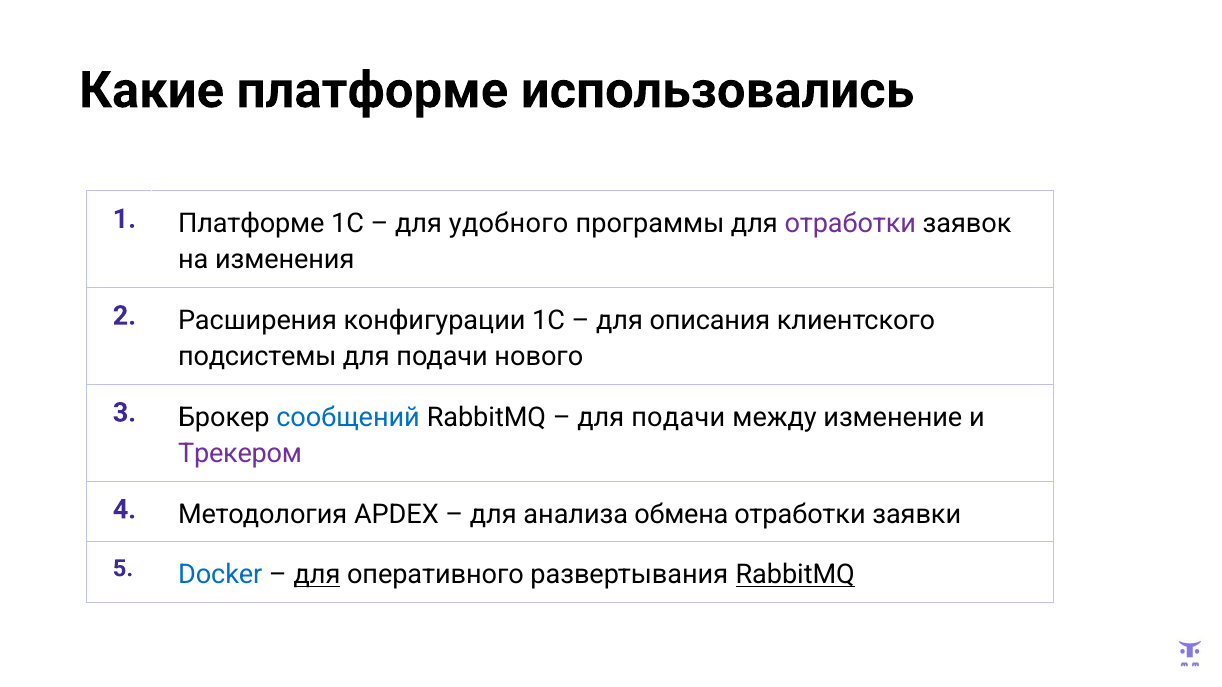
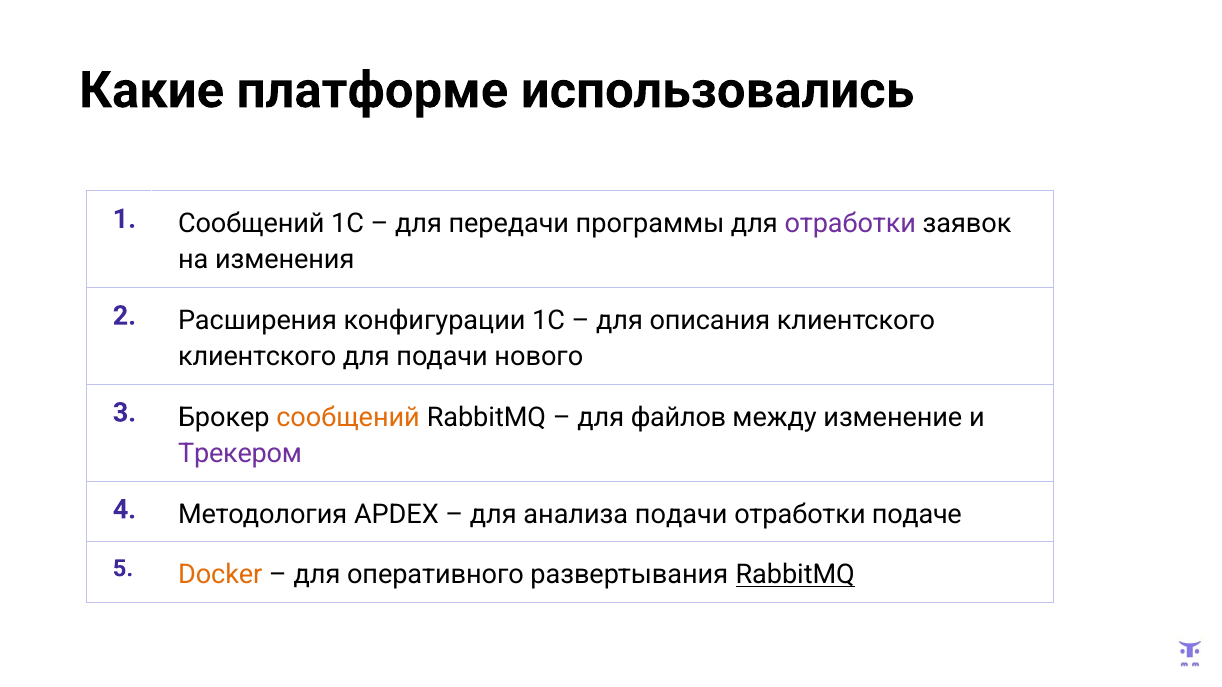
1 Платформе: Платформе -> Сообщений (251, 224)
удобного: удобного -> передачи (509, 224)
подсистемы: подсистемы -> клиентского (257, 357)
сообщений colour: blue -> orange (348, 418)
подачи: подачи -> файлов (679, 418)
анализа обмена: обмена -> подачи (681, 514)
заявки: заявки -> подаче (917, 514)
Docker colour: blue -> orange (220, 575)
для underline: present -> none (317, 575)
